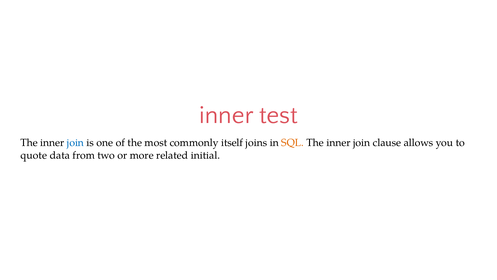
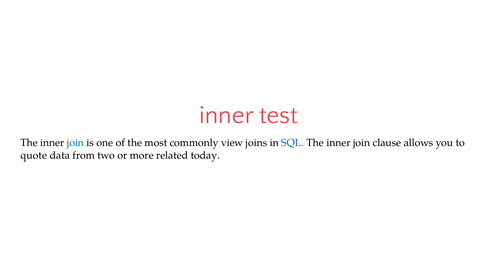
itself: itself -> view (232, 143)
SQL colour: orange -> blue (293, 143)
initial: initial -> today (205, 155)
